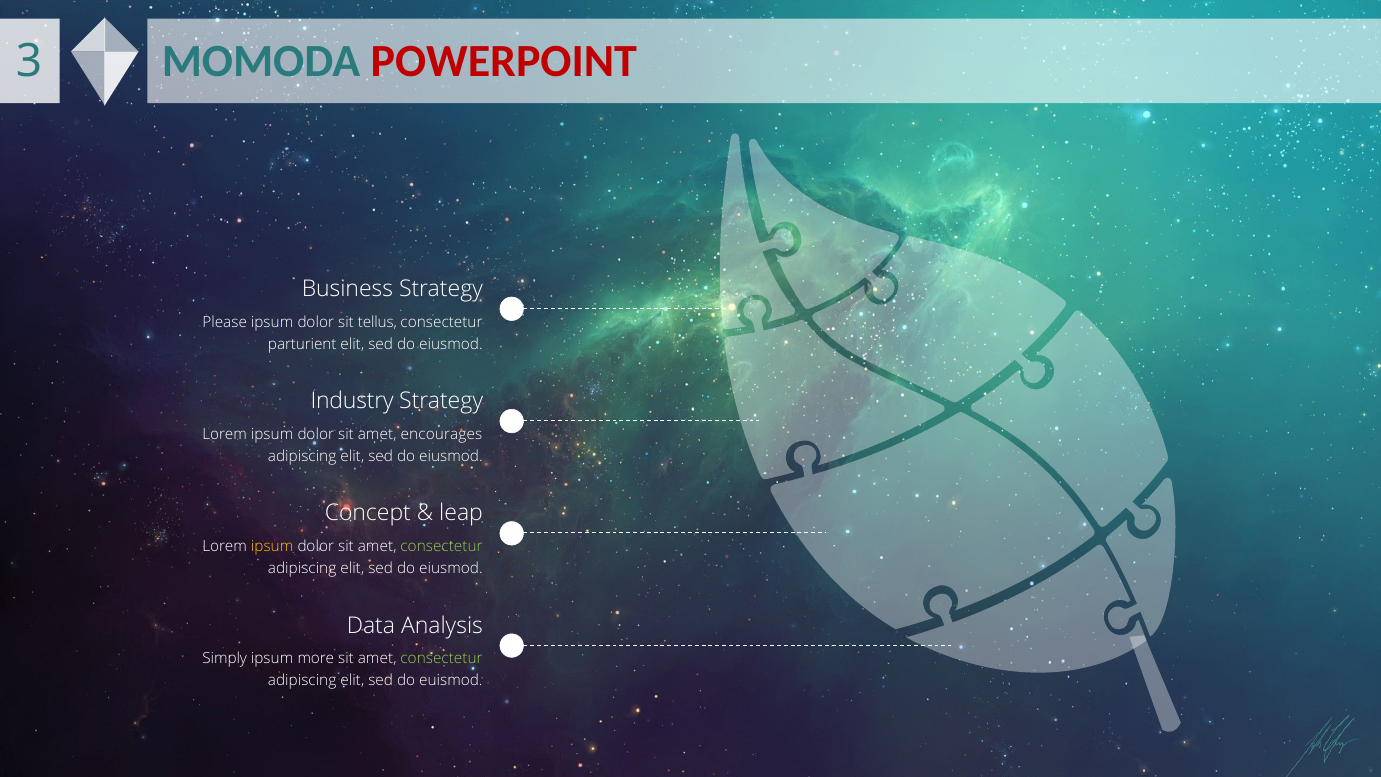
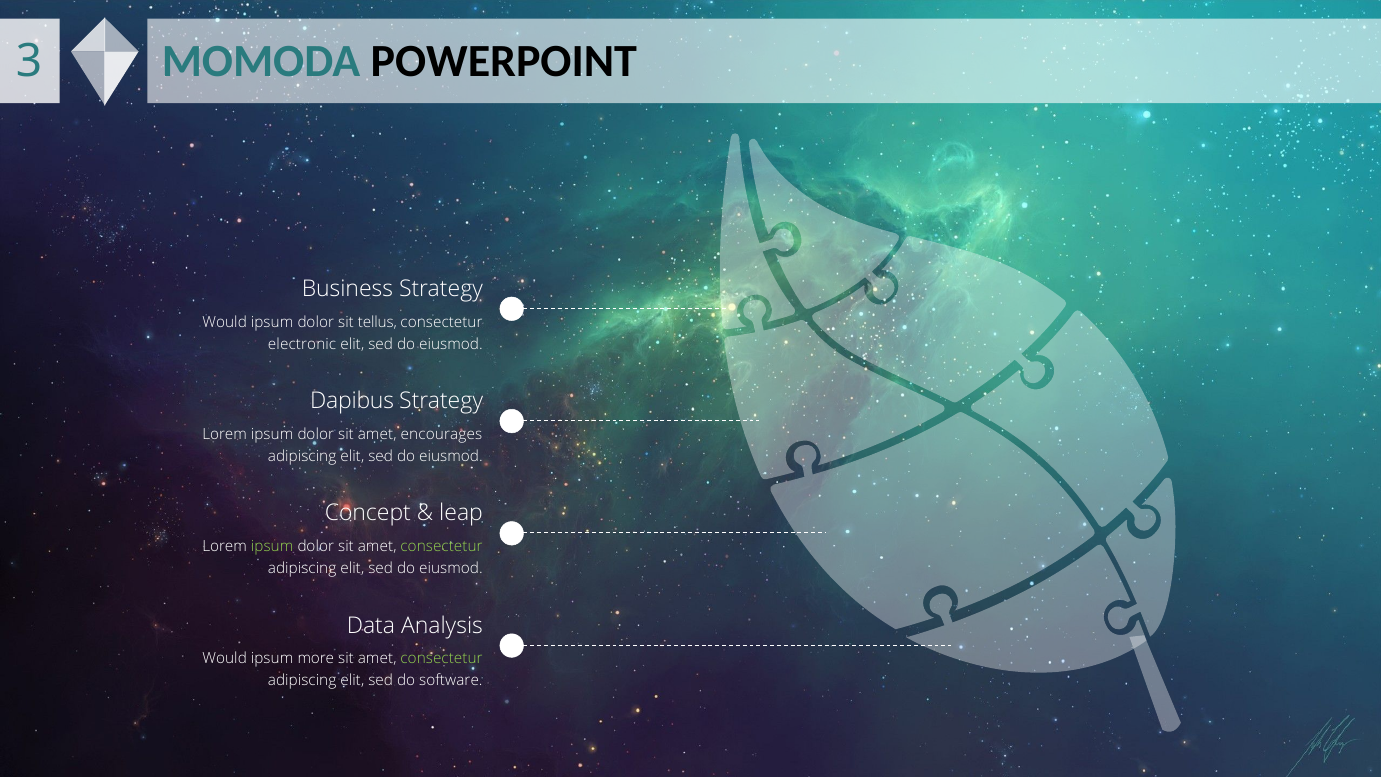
POWERPOINT colour: red -> black (504, 61)
Please: Please -> Would (225, 322)
parturient: parturient -> electronic (302, 344)
Industry: Industry -> Dapibus (352, 401)
ipsum colour: yellow -> light green (272, 547)
Simply: Simply -> Would (225, 659)
euismod: euismod -> software (451, 681)
